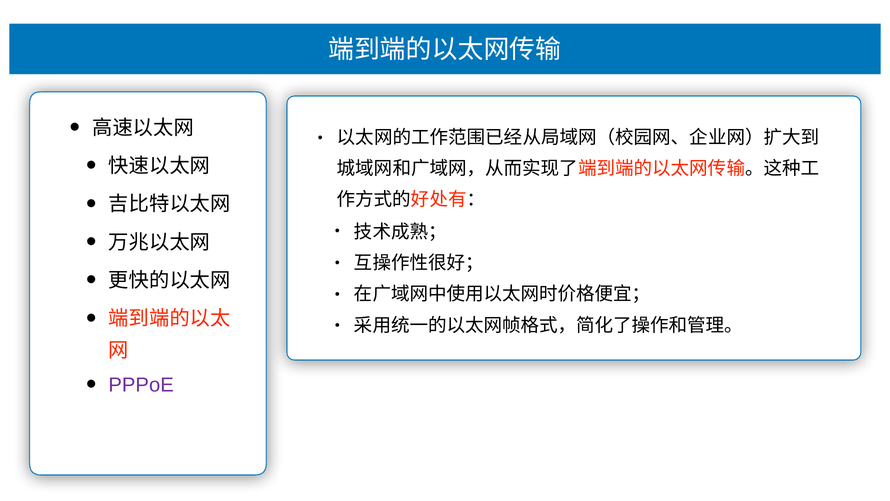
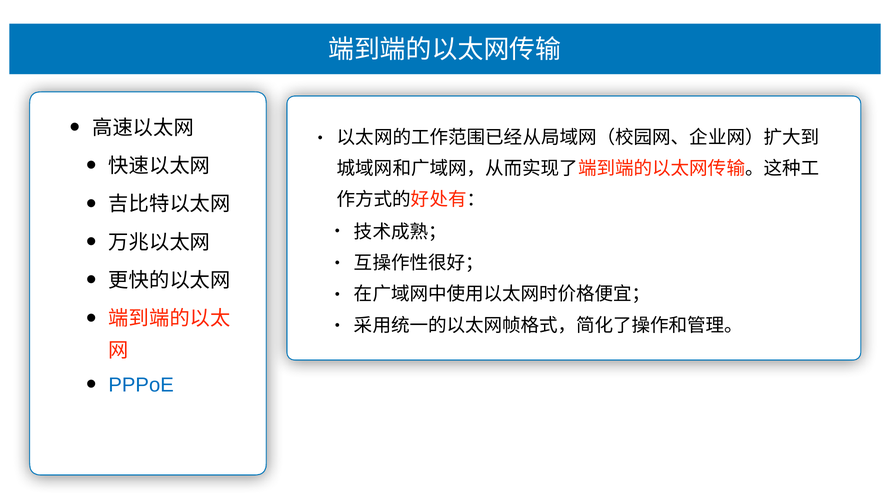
PPPoE colour: purple -> blue (141, 385)
